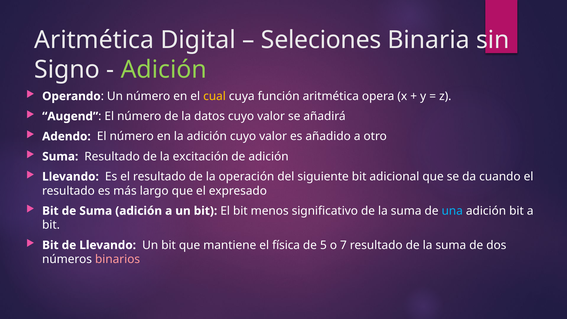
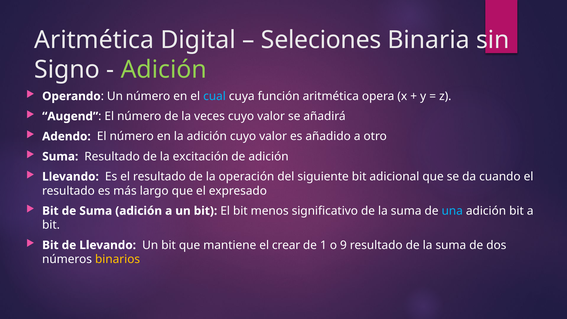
cual colour: yellow -> light blue (215, 96)
datos: datos -> veces (210, 116)
física: física -> crear (286, 245)
5: 5 -> 1 (323, 245)
7: 7 -> 9 (343, 245)
binarios colour: pink -> yellow (118, 259)
